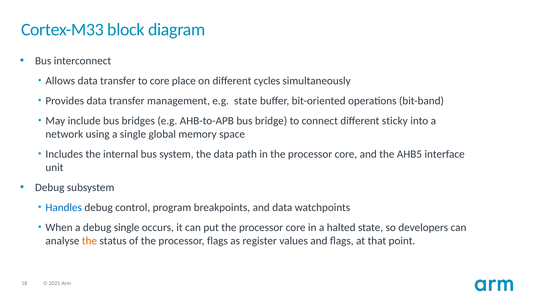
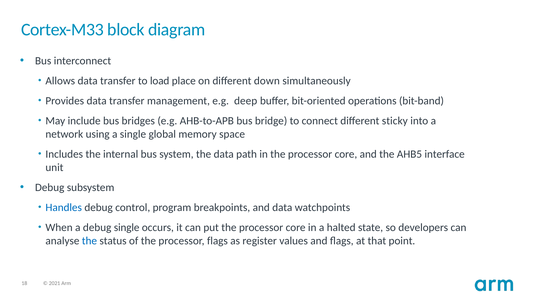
to core: core -> load (160, 81)
cycles: cycles -> down (267, 81)
e.g state: state -> deep (246, 101)
the colour: orange -> blue (89, 241)
